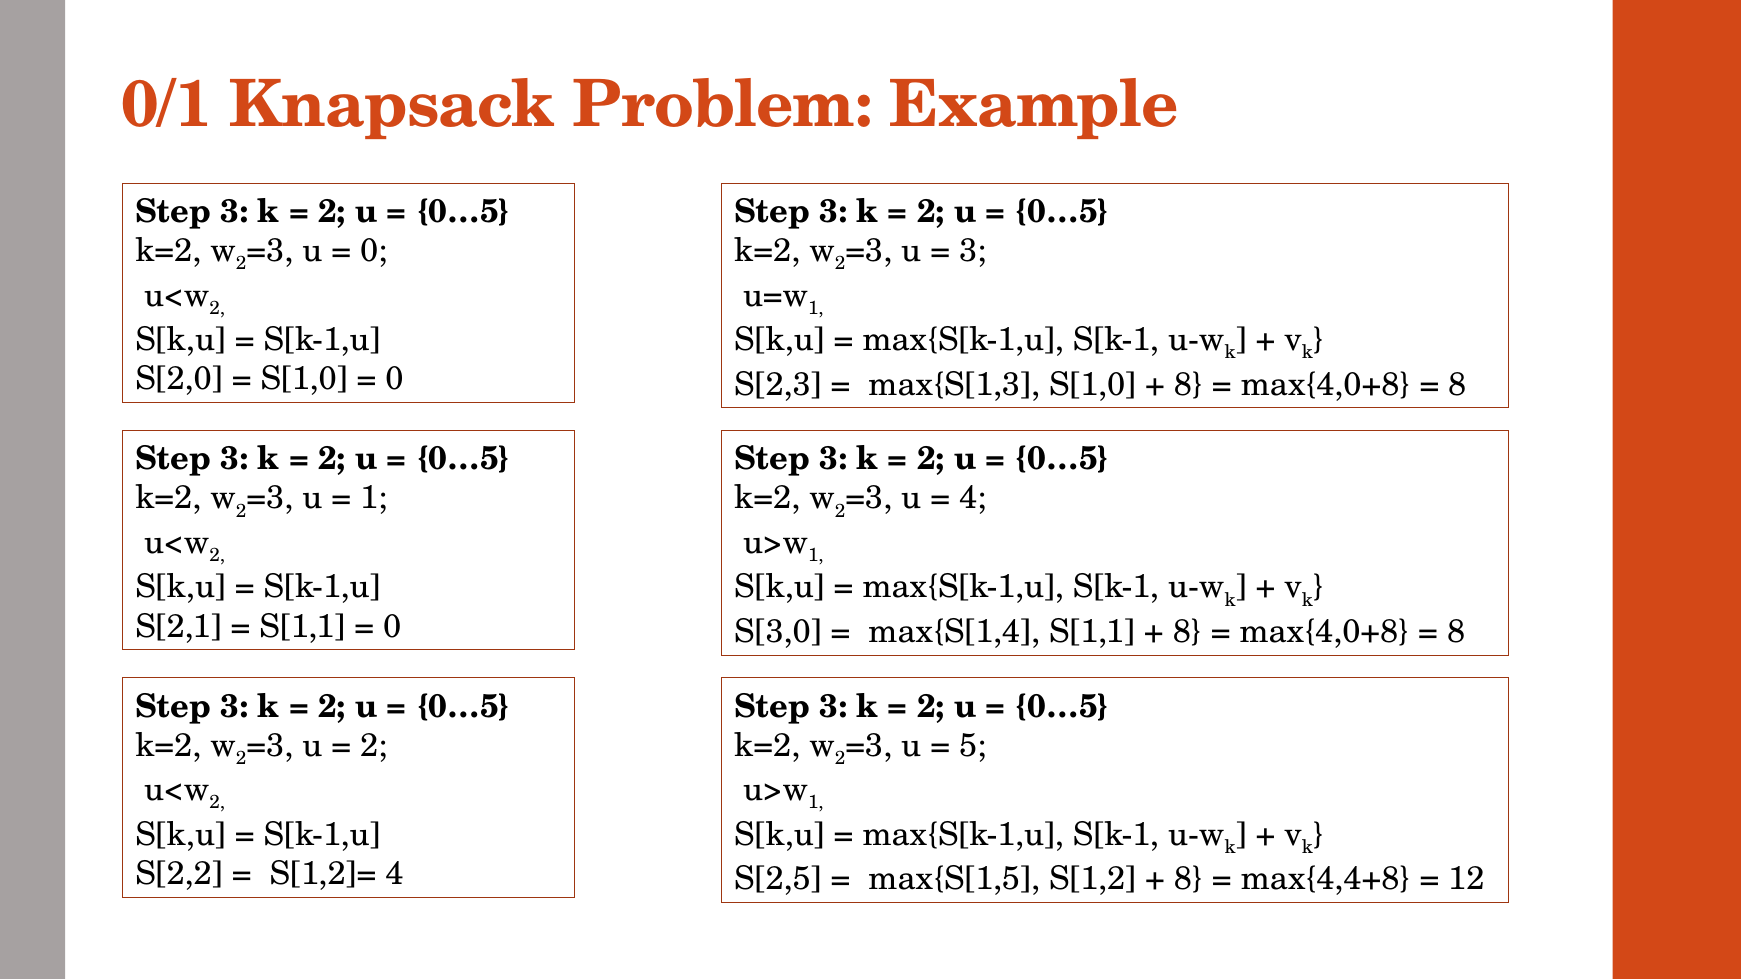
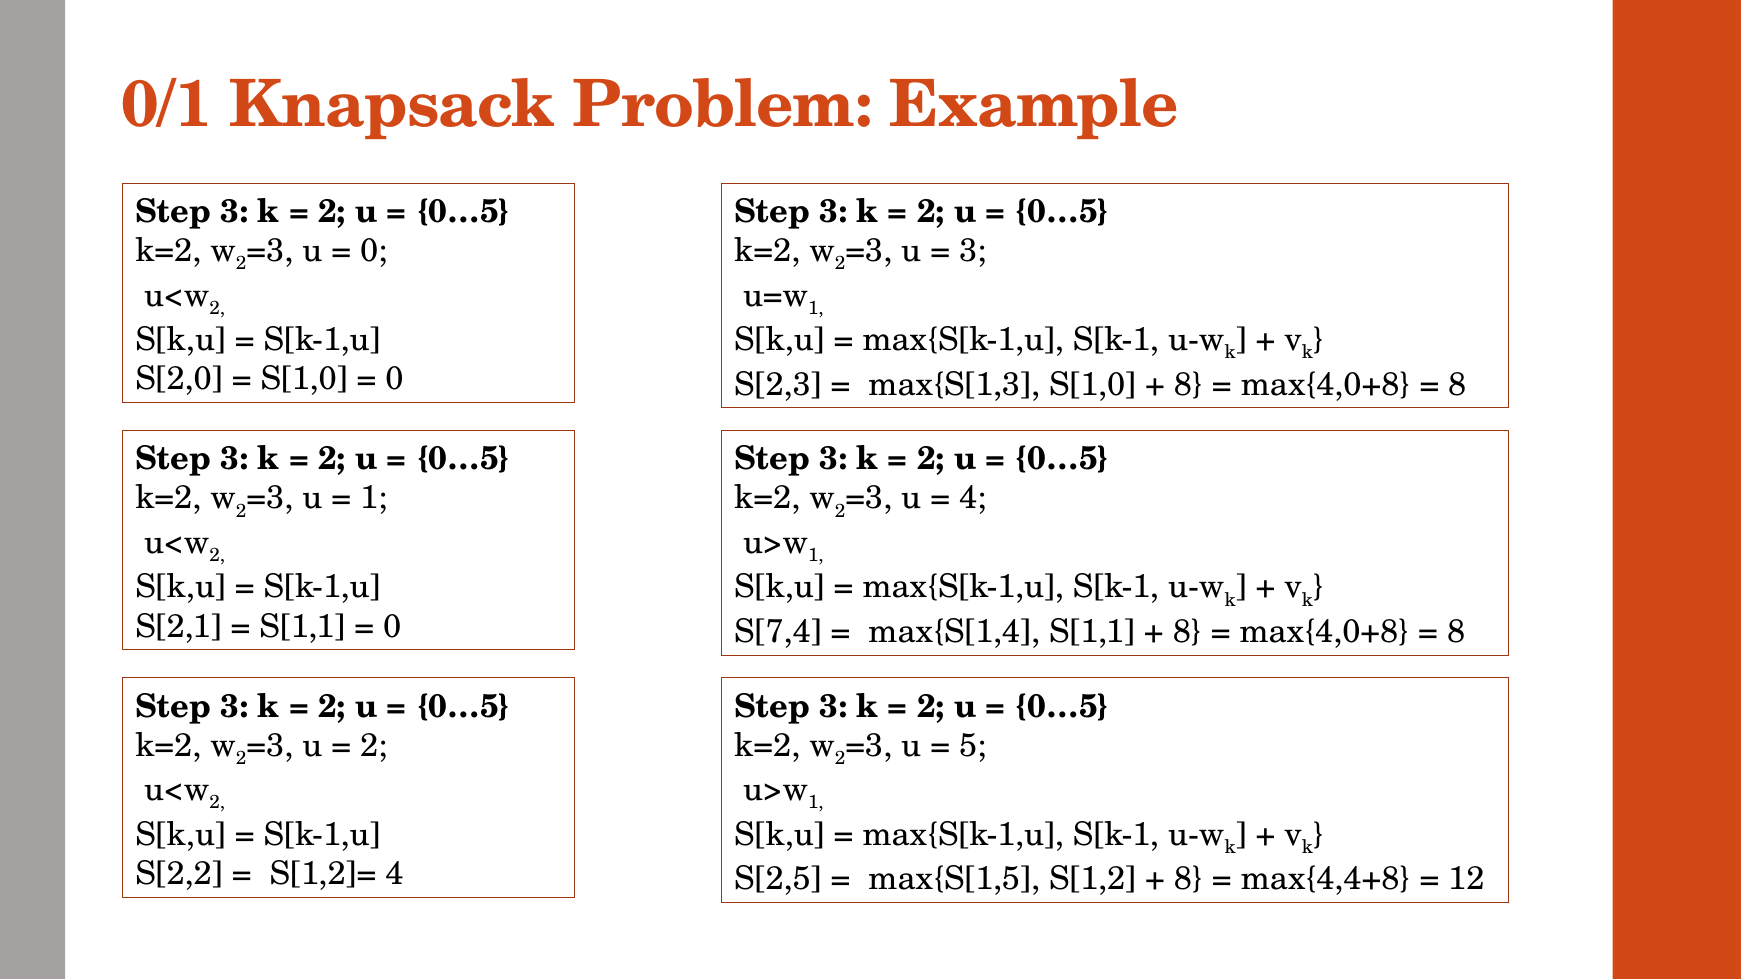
S[3,0: S[3,0 -> S[7,4 (778, 632)
